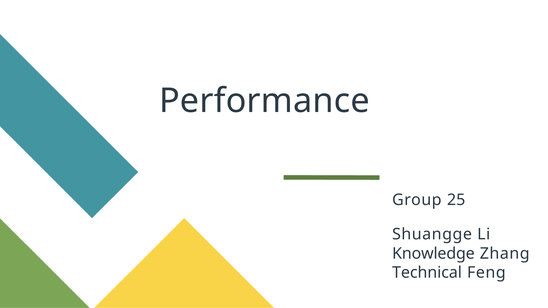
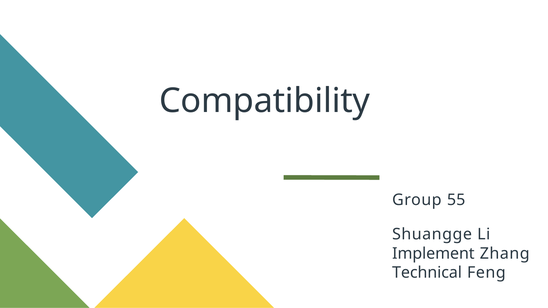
Performance: Performance -> Compatibility (265, 101)
25: 25 -> 55 (456, 200)
Knowledge: Knowledge -> Implement (433, 254)
